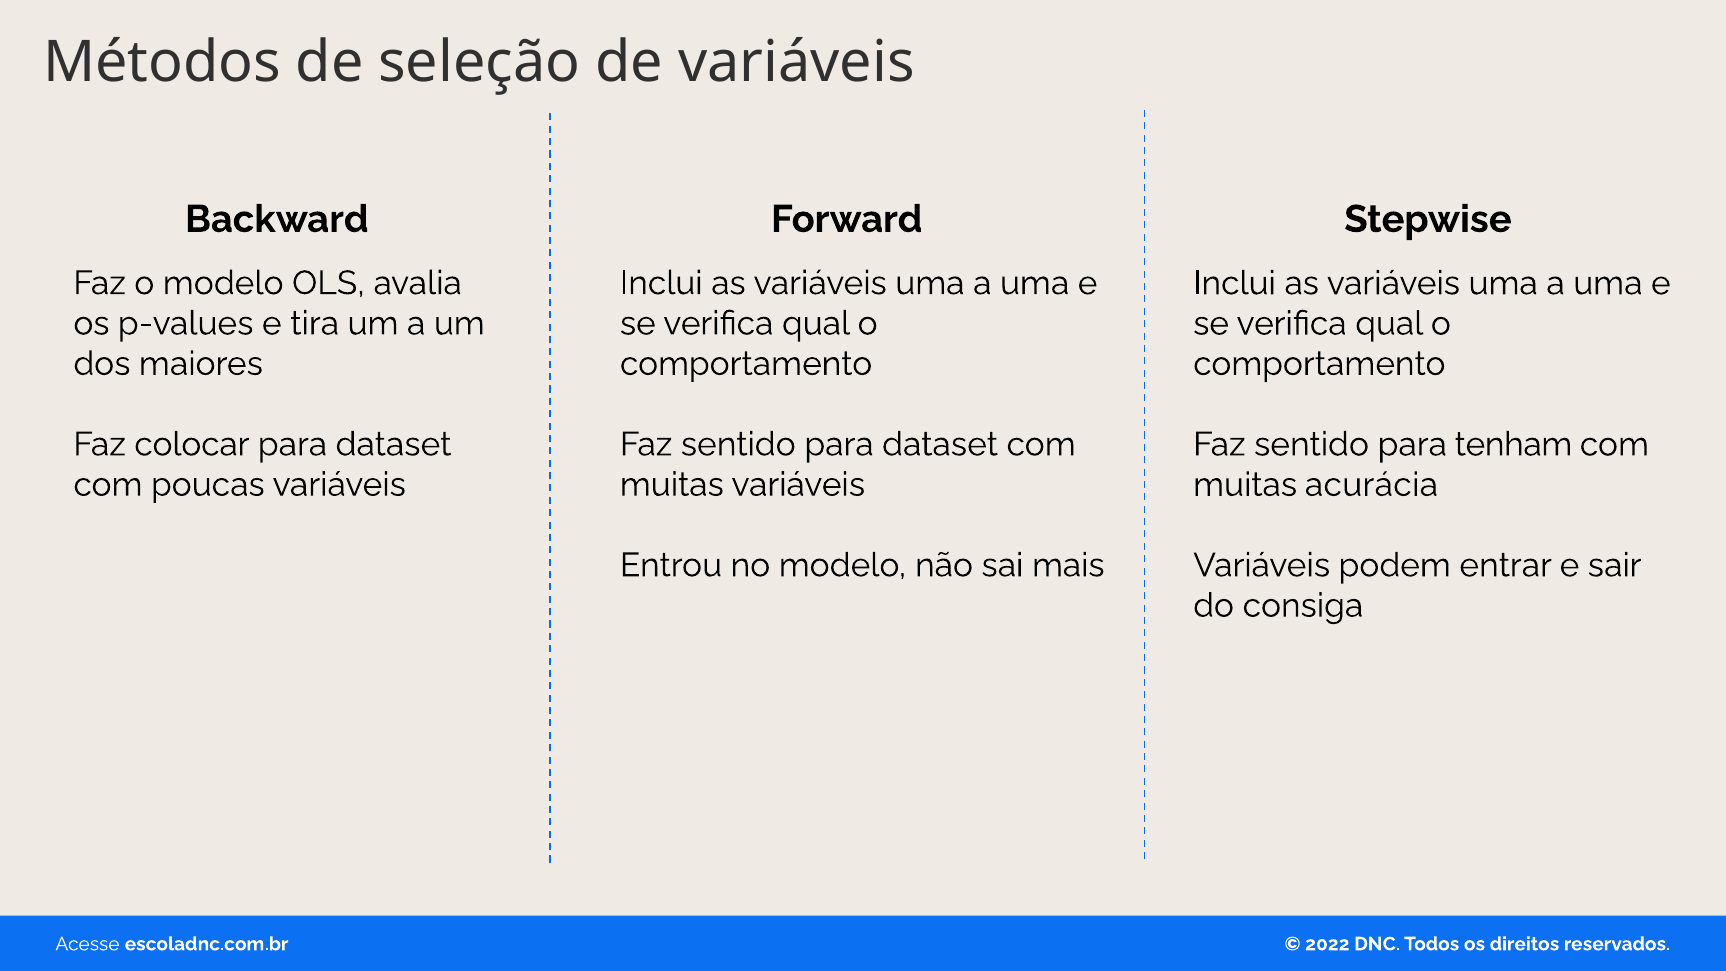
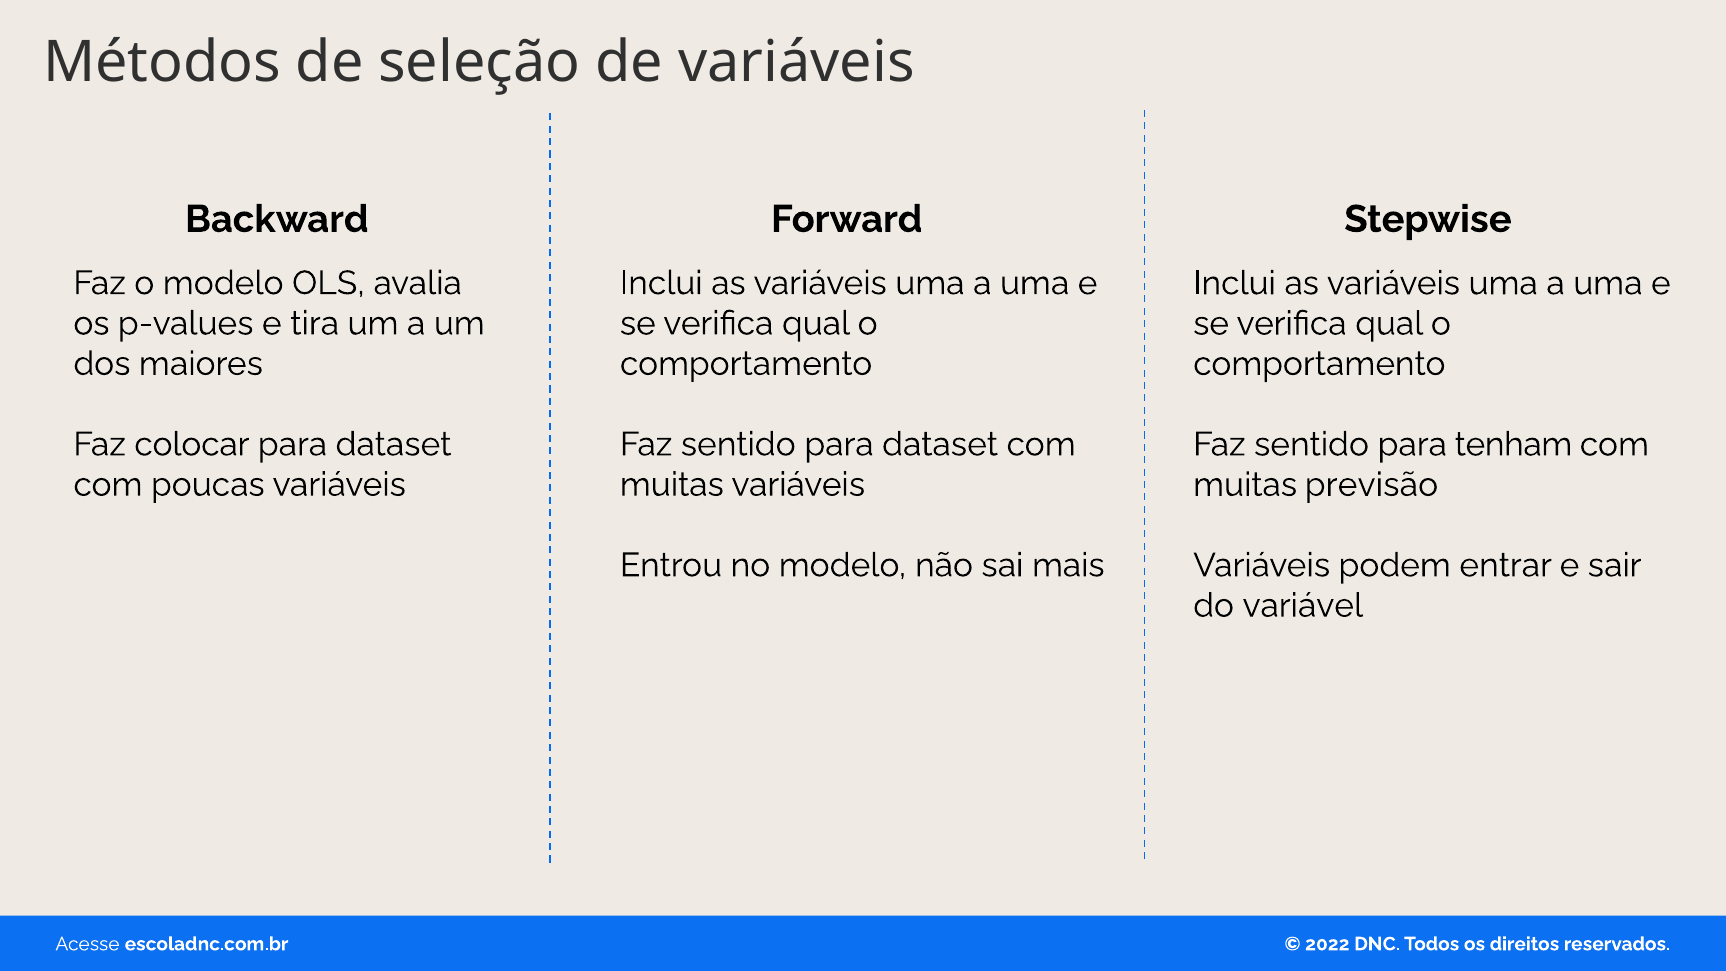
acurácia: acurácia -> previsão (1371, 485)
consiga: consiga -> variável (1303, 606)
